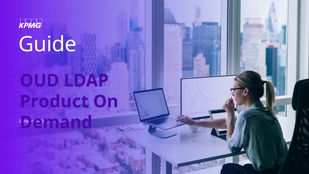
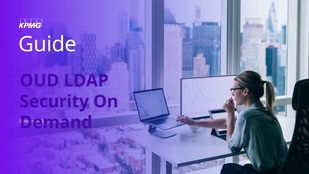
Product: Product -> Security (54, 101)
